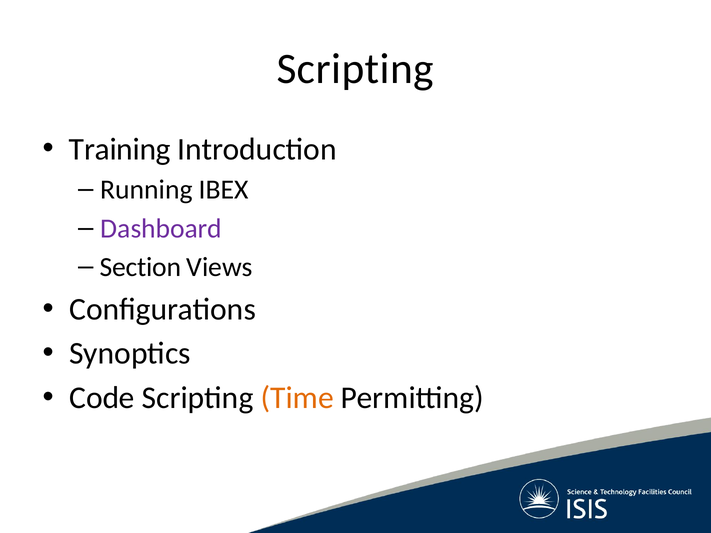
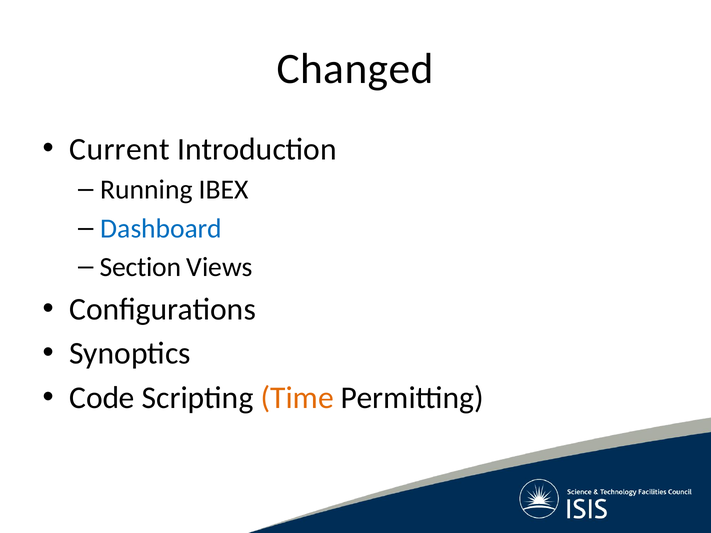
Scripting: Scripting -> Changed (355, 69)
Training: Training -> Current (120, 149)
Dashboard colour: purple -> blue (161, 229)
